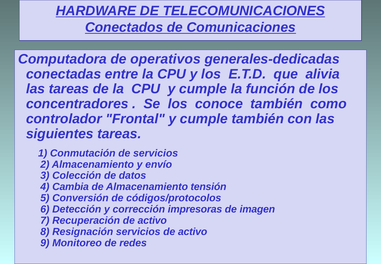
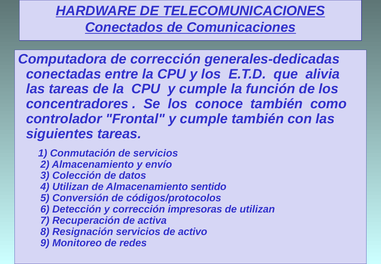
de operativos: operativos -> corrección (166, 59)
4 Cambia: Cambia -> Utilizan (70, 187)
tensión: tensión -> sentido (209, 187)
de imagen: imagen -> utilizan (257, 209)
Recuperación de activo: activo -> activa (152, 220)
